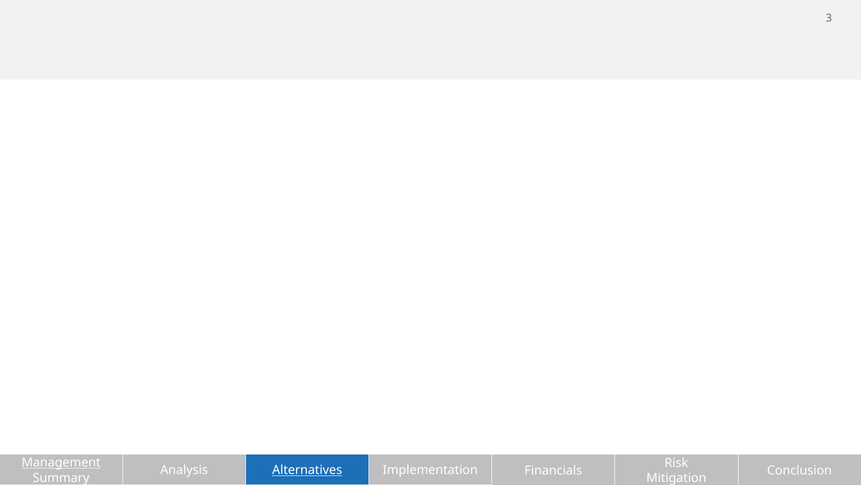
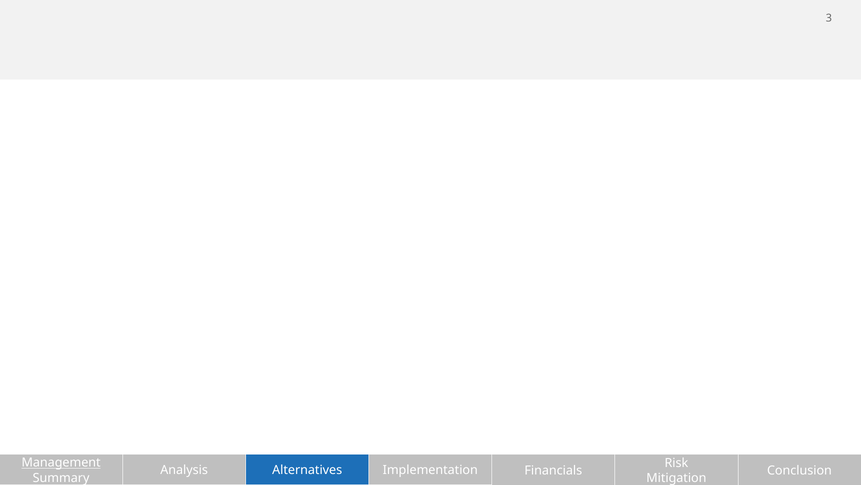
Alternatives underline: present -> none (307, 470)
